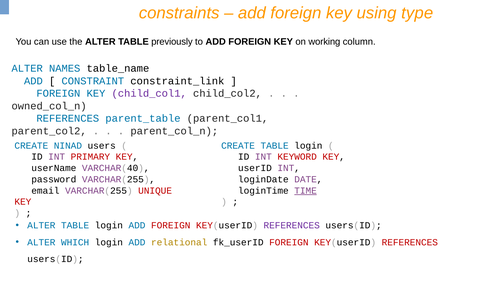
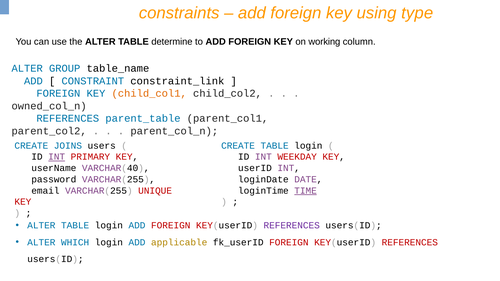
previously: previously -> determine (172, 42)
NAMES: NAMES -> GROUP (65, 69)
child_col1 colour: purple -> orange (149, 94)
NINAD: NINAD -> JOINS (68, 146)
INT underline: none -> present (57, 157)
KEYWORD: KEYWORD -> WEEKDAY (297, 157)
relational: relational -> applicable (179, 243)
